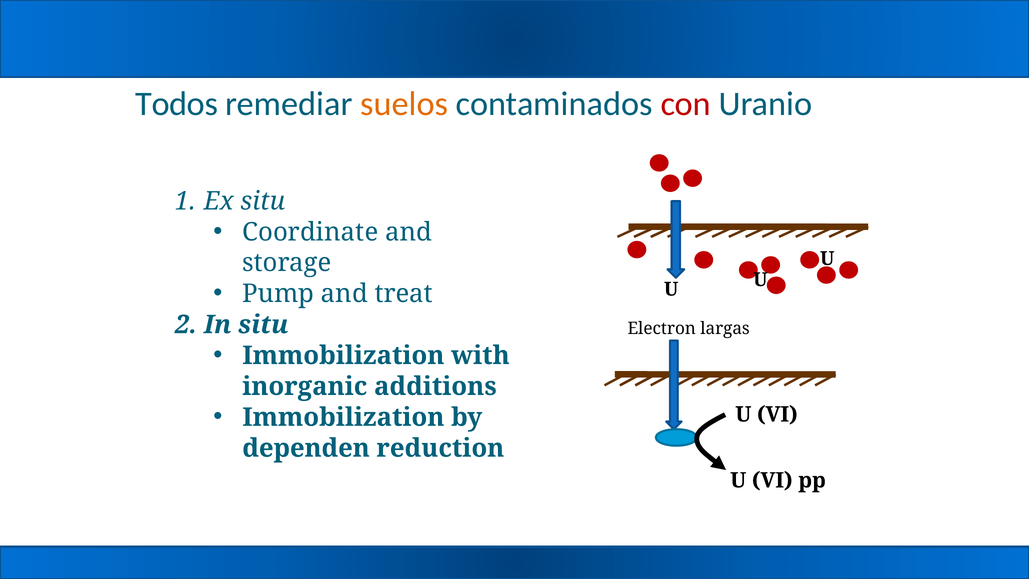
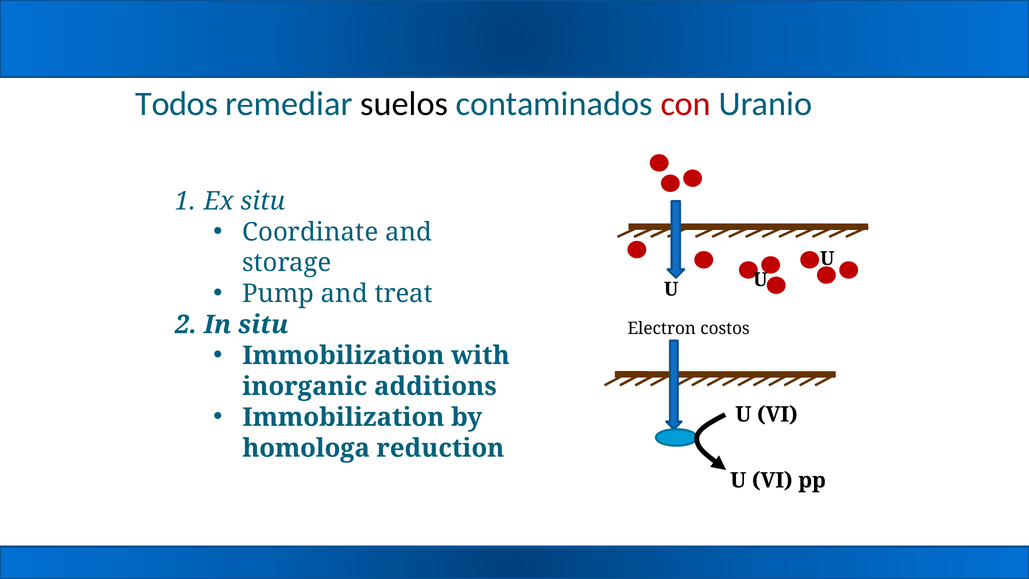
suelos colour: orange -> black (404, 104)
largas: largas -> costos (725, 328)
dependen: dependen -> homologa (306, 448)
